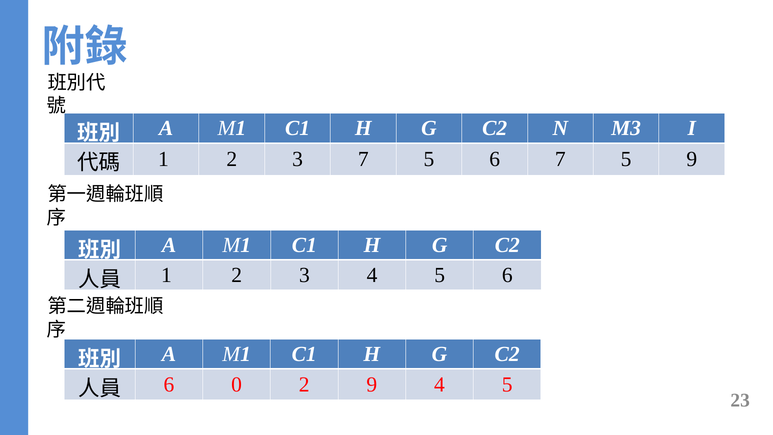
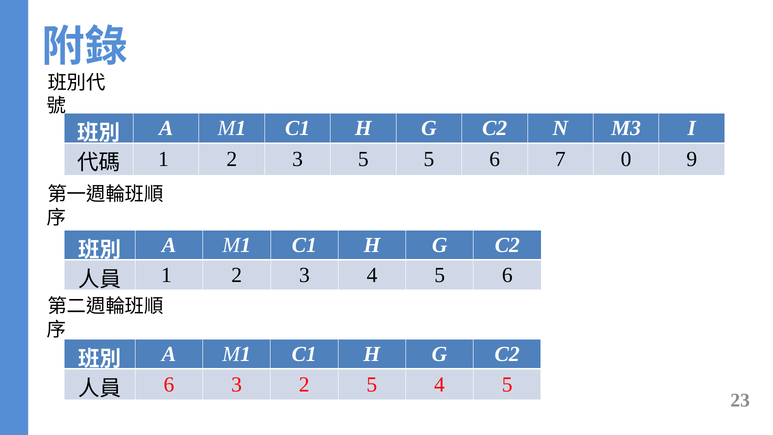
3 7: 7 -> 5 (363, 159)
6 7 5: 5 -> 0 (626, 159)
6 0: 0 -> 3 (237, 384)
2 9: 9 -> 5 (372, 384)
